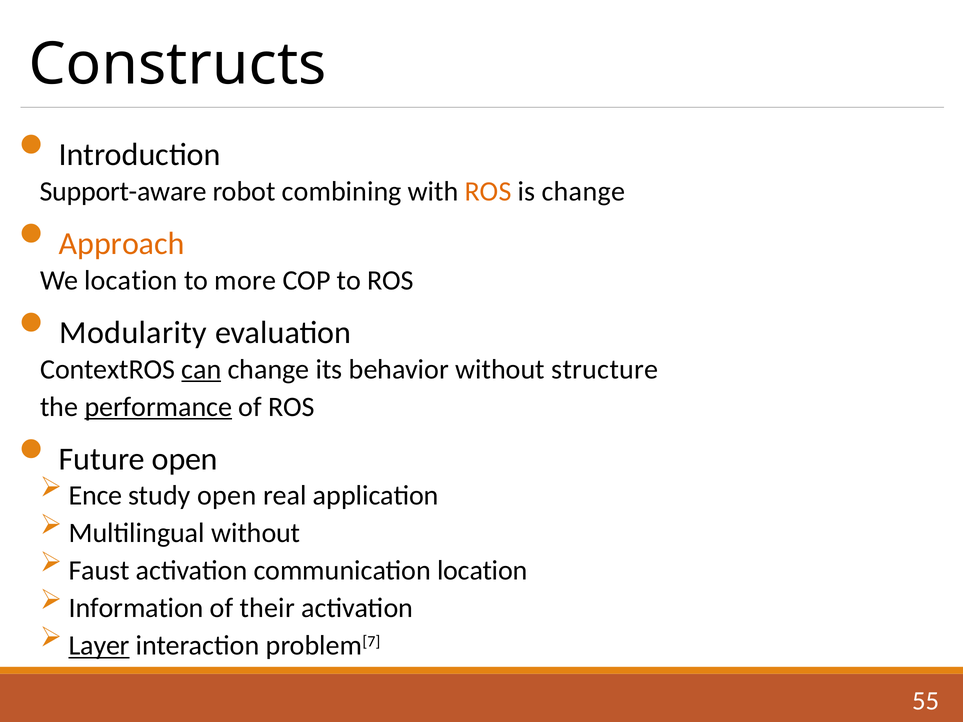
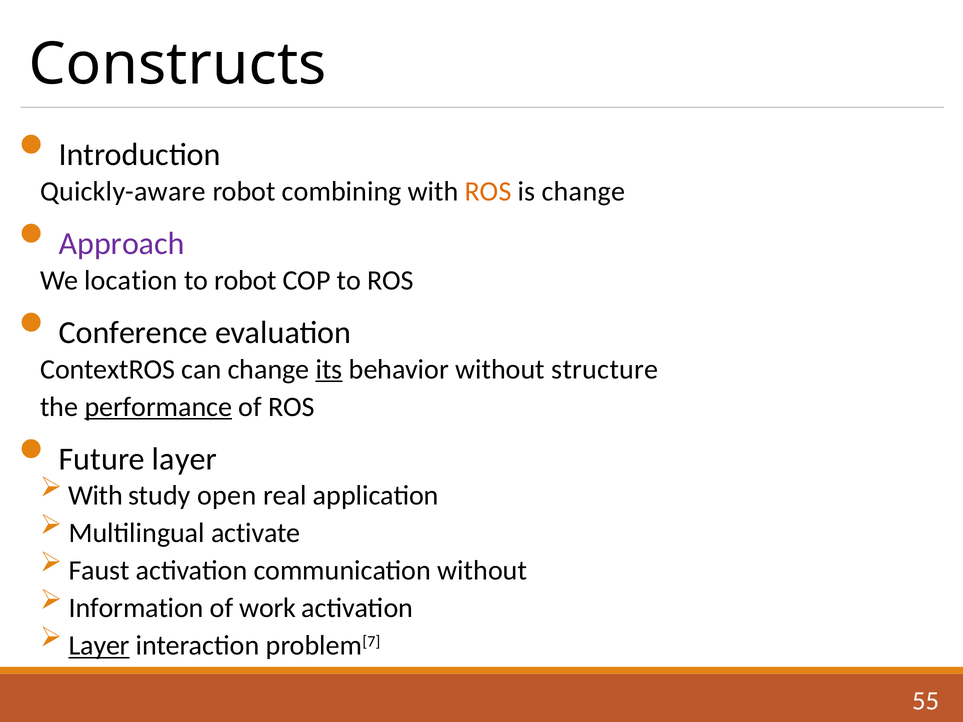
Support-aware: Support-aware -> Quickly-aware (123, 192)
Approach colour: orange -> purple (122, 244)
to more: more -> robot (246, 280)
Modularity: Modularity -> Conference (133, 333)
can underline: present -> none (201, 369)
its underline: none -> present (329, 369)
Future open: open -> layer (185, 459)
Ence: Ence -> With (95, 496)
Multilingual without: without -> activate (256, 533)
communication location: location -> without (482, 571)
their: their -> work (268, 608)
